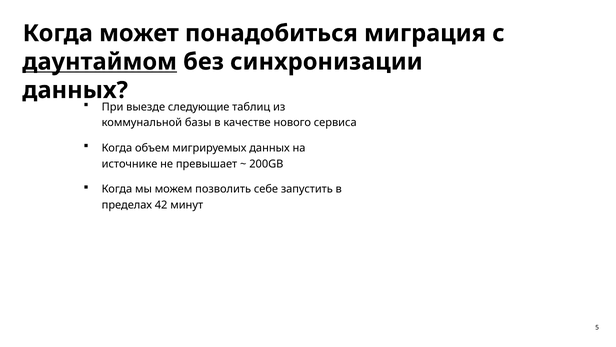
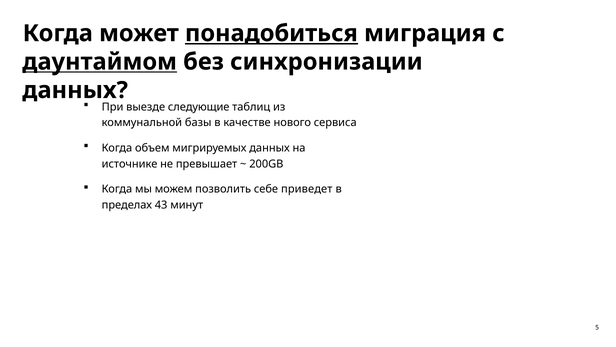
понадобиться underline: none -> present (271, 33)
запустить: запустить -> приведет (307, 189)
42: 42 -> 43 (161, 205)
